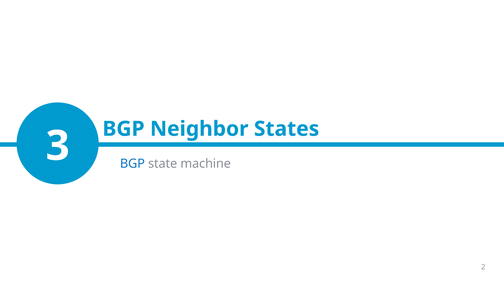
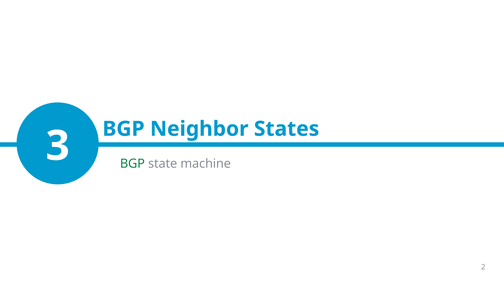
BGP colour: blue -> green (132, 164)
